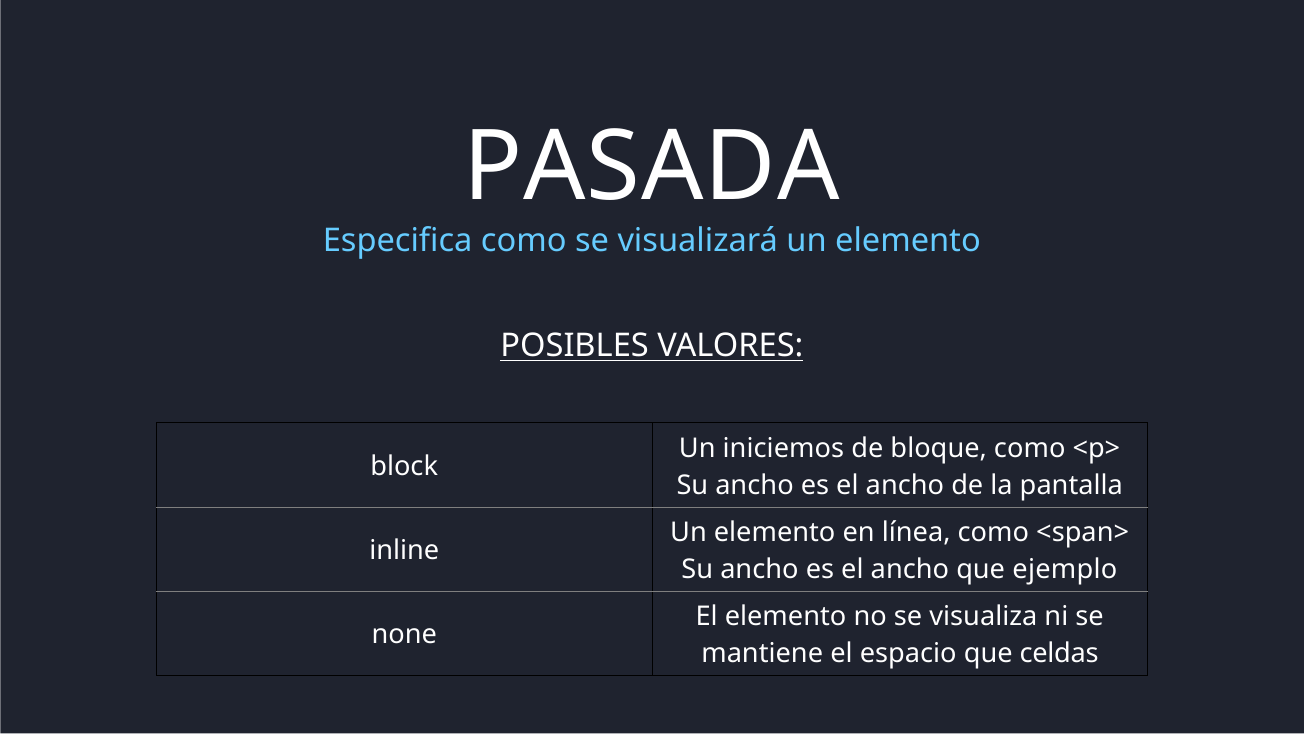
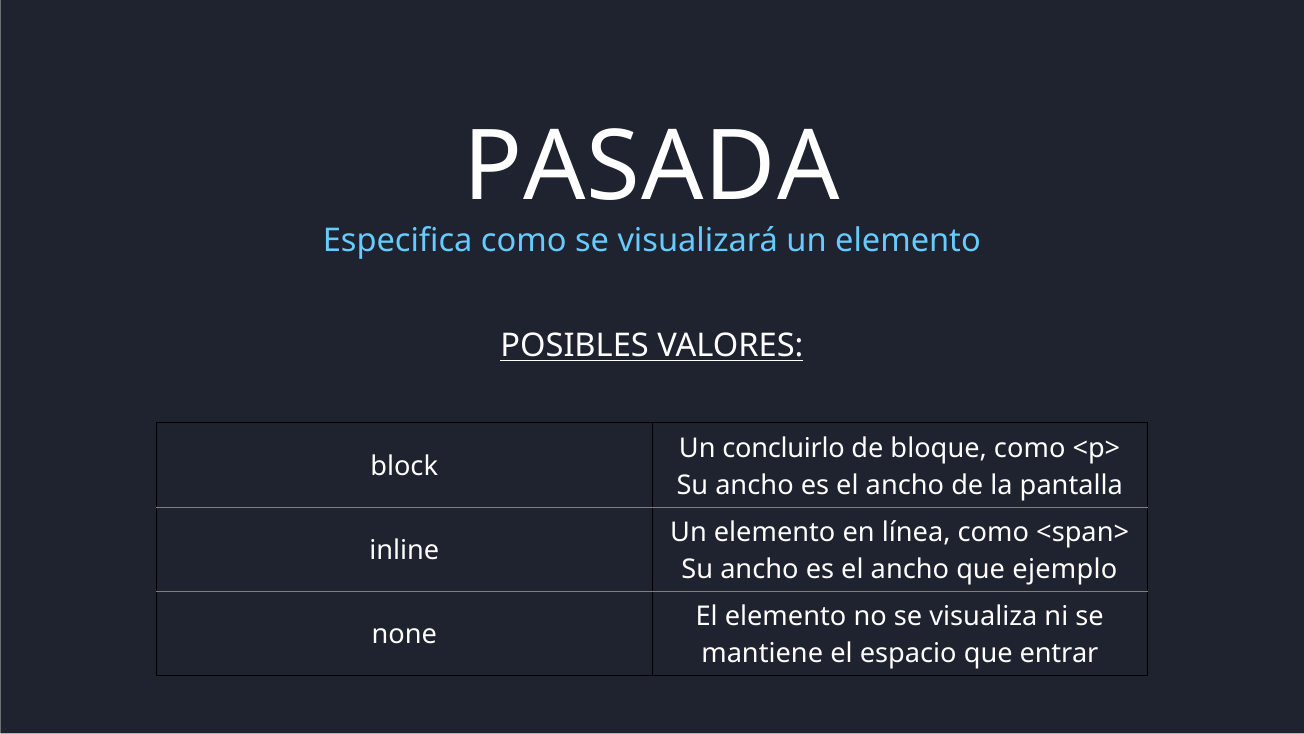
iniciemos: iniciemos -> concluirlo (784, 448)
celdas: celdas -> entrar (1059, 653)
